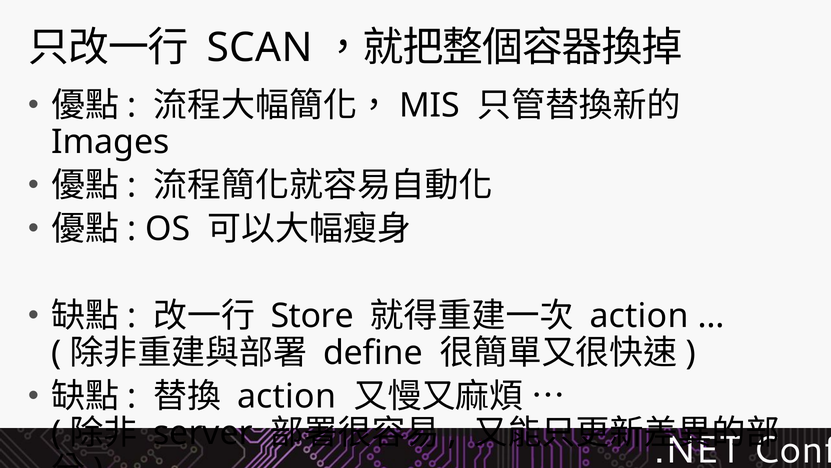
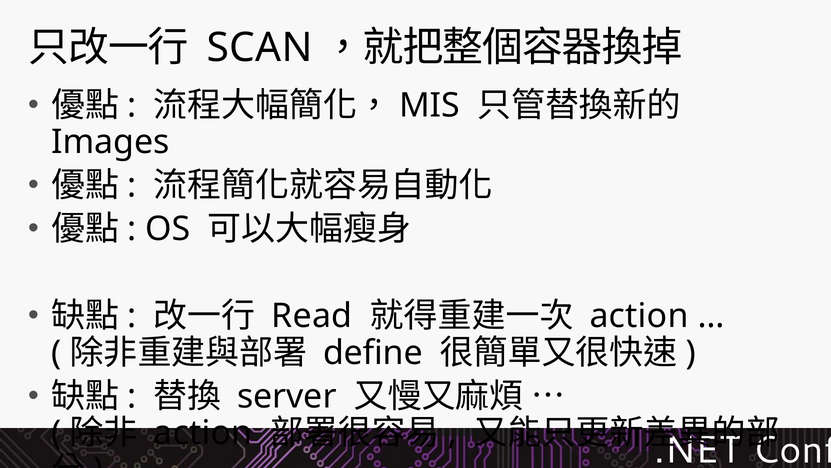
Store: Store -> Read (312, 316)
action: action -> server (287, 396)
server: server -> action (203, 433)
